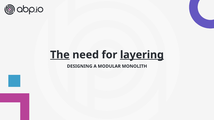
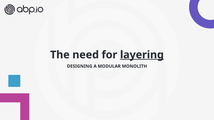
The underline: present -> none (60, 55)
